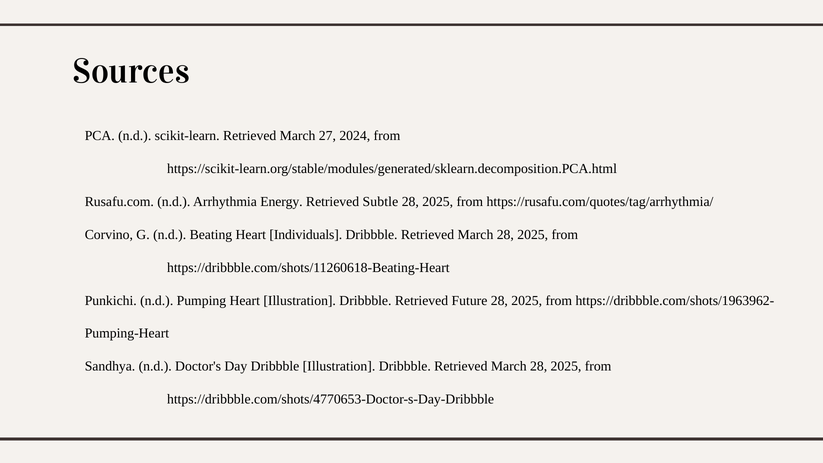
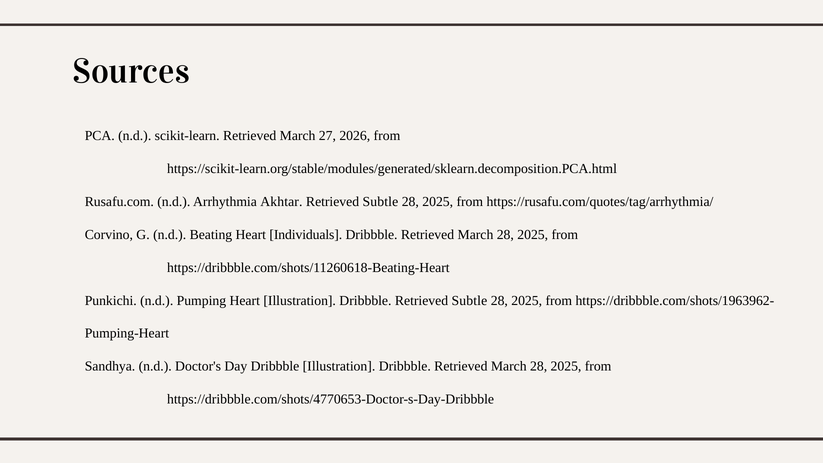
2024: 2024 -> 2026 (355, 136)
Energy: Energy -> Akhtar (281, 202)
Dribbble Retrieved Future: Future -> Subtle (469, 301)
